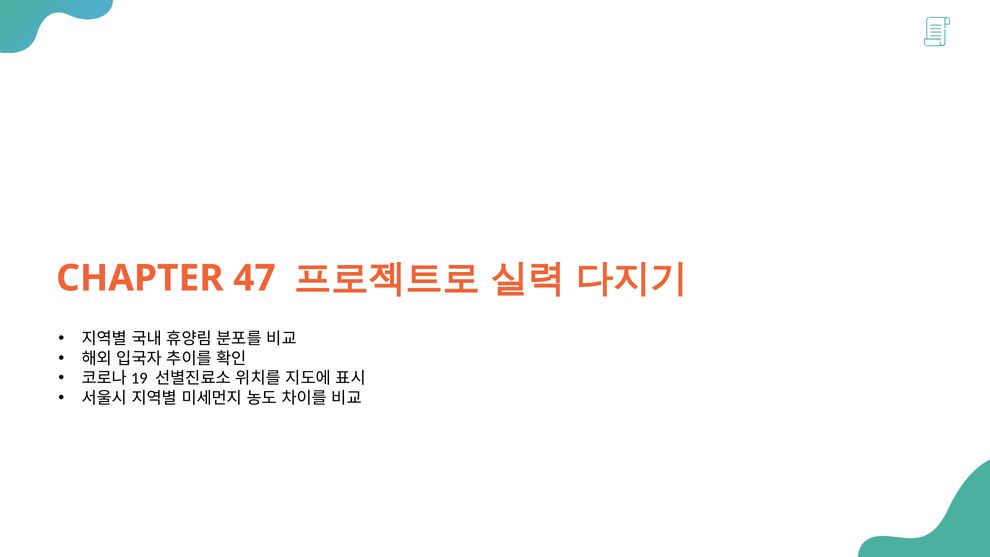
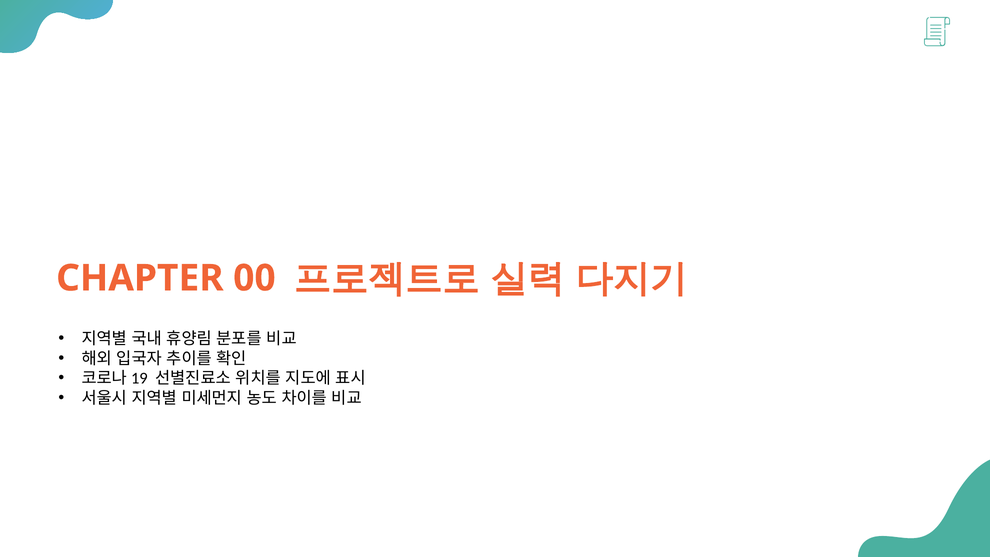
47: 47 -> 00 (254, 278)
